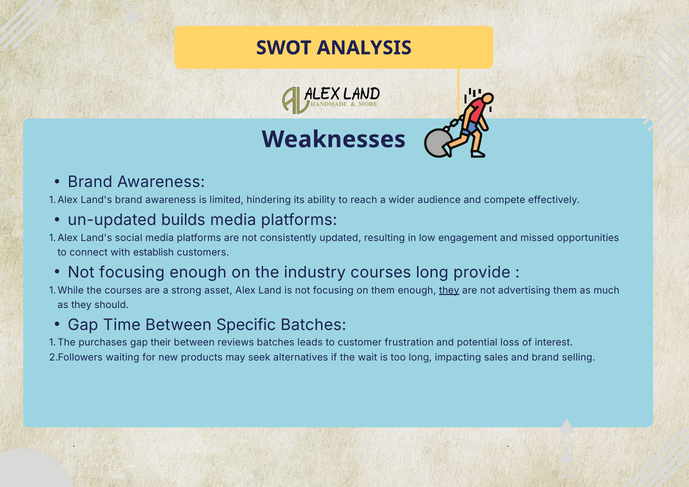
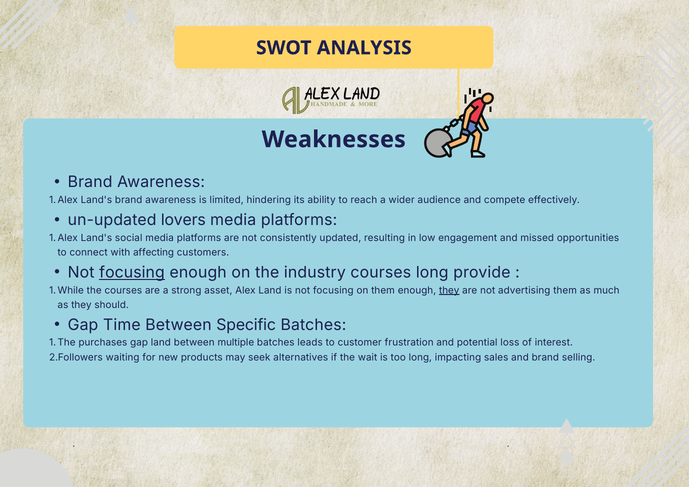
builds: builds -> lovers (183, 220)
establish: establish -> affecting (154, 252)
focusing underline: none -> present (132, 273)
gap their: their -> land (161, 343)
reviews: reviews -> multiple (236, 343)
